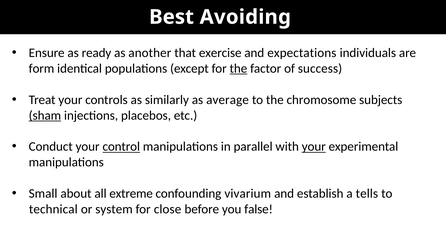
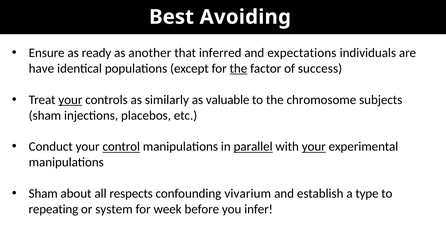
exercise: exercise -> inferred (220, 53)
form: form -> have (41, 68)
your underline: none -> present (70, 100)
average: average -> valuable (228, 100)
sham underline: present -> none (45, 115)
parallel underline: none -> present (253, 147)
Small: Small -> Sham (43, 193)
extreme: extreme -> respects (131, 193)
tells: tells -> type (367, 193)
technical: technical -> repeating (53, 209)
close: close -> week (168, 209)
false: false -> infer (259, 209)
